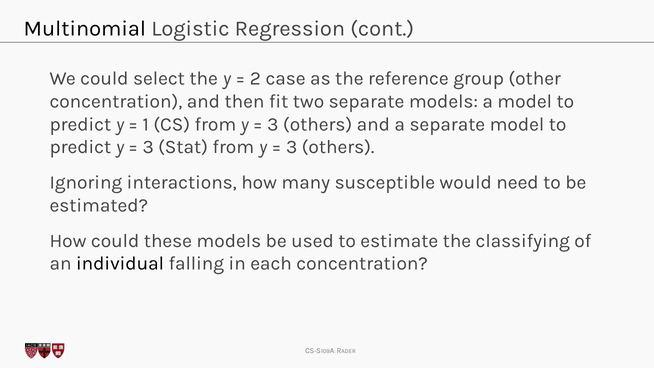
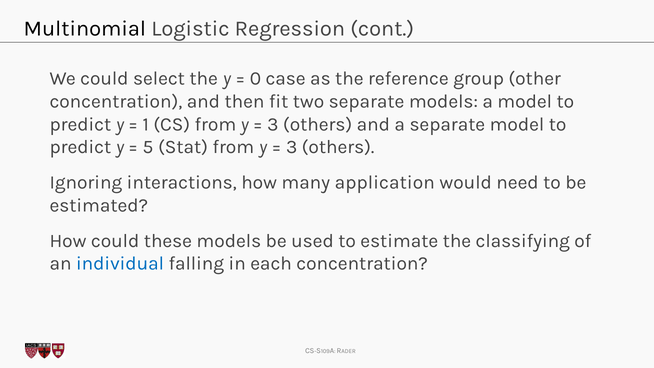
2: 2 -> 0 (255, 78)
3: 3 -> 5 (148, 147)
susceptible: susceptible -> application (385, 182)
individual colour: black -> blue (120, 264)
